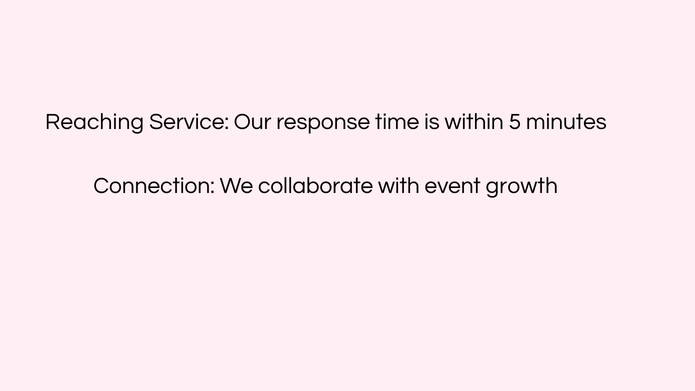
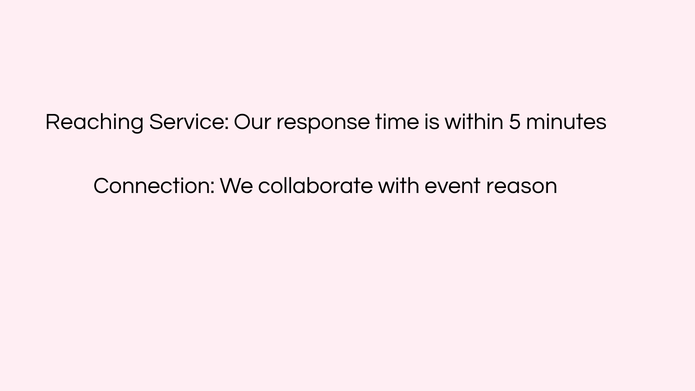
growth: growth -> reason (522, 186)
